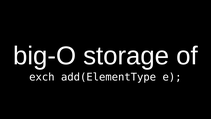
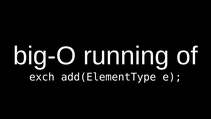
storage: storage -> running (126, 56)
